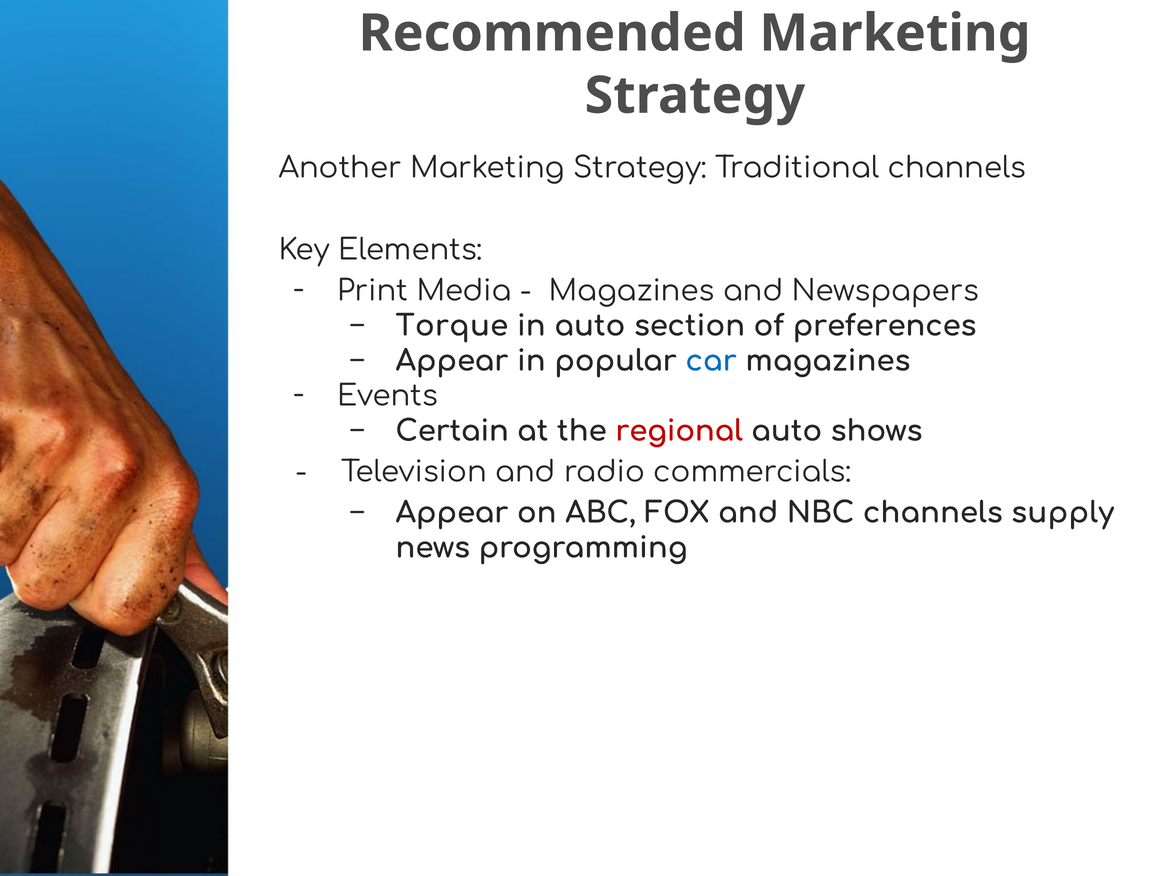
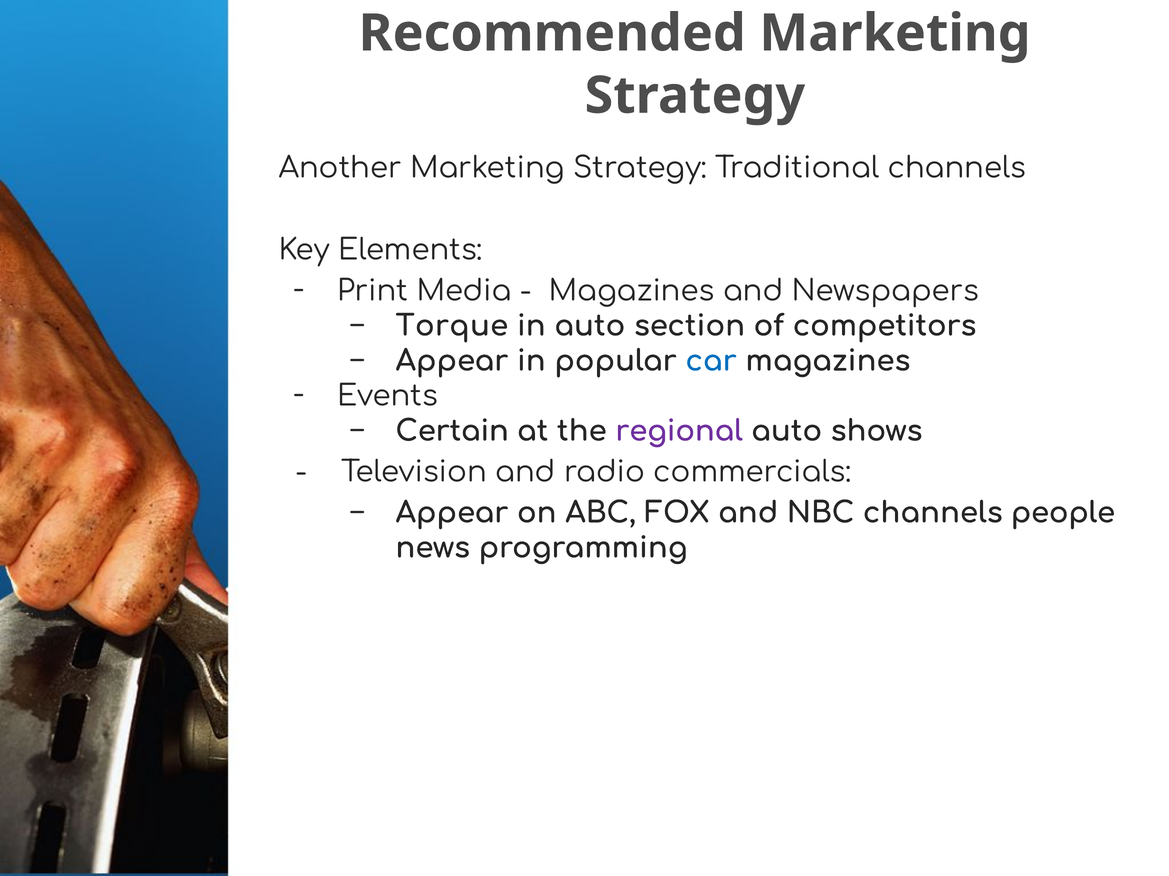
preferences: preferences -> competitors (885, 326)
regional colour: red -> purple (679, 431)
supply: supply -> people (1063, 513)
